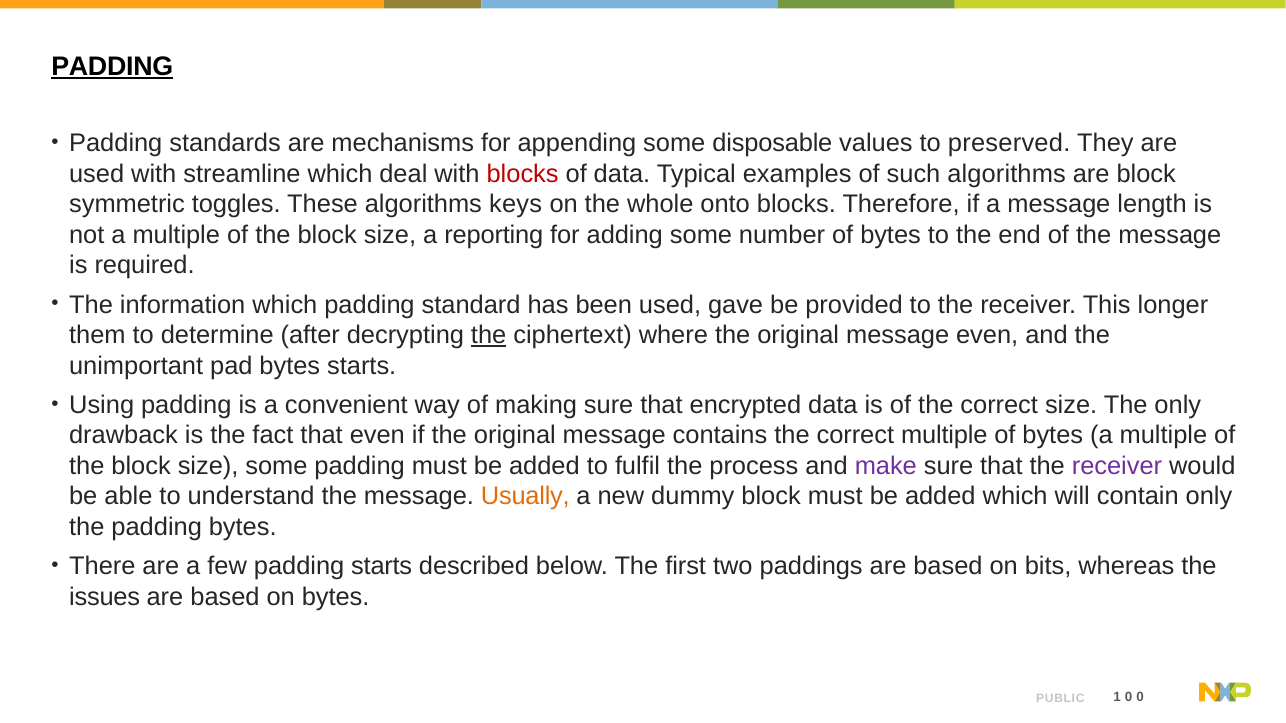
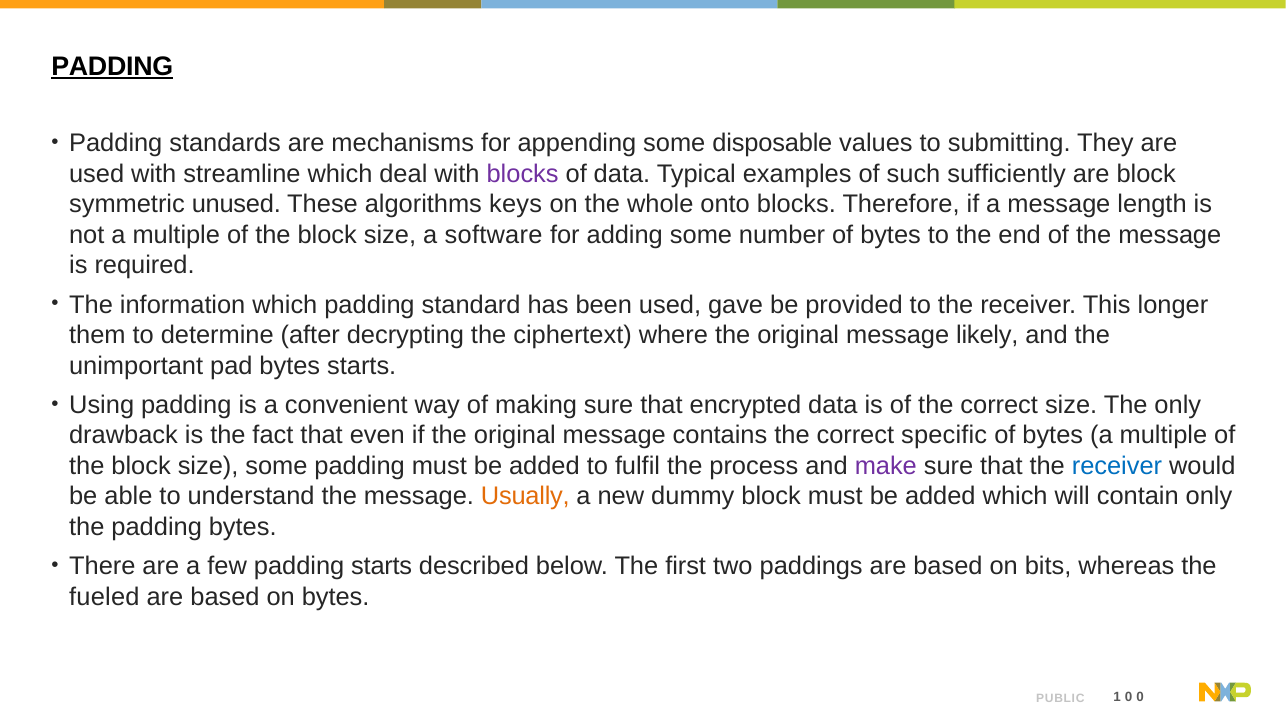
preserved: preserved -> submitting (1009, 144)
blocks colour: red -> purple (523, 174)
such algorithms: algorithms -> sufficiently (1007, 174)
toggles: toggles -> unused (236, 205)
reporting: reporting -> software (494, 235)
the underline: present -> none (489, 335)
message even: even -> likely (987, 335)
correct multiple: multiple -> specific (944, 436)
receiver colour: purple -> blue (1117, 466)
issues: issues -> fueled (104, 597)
